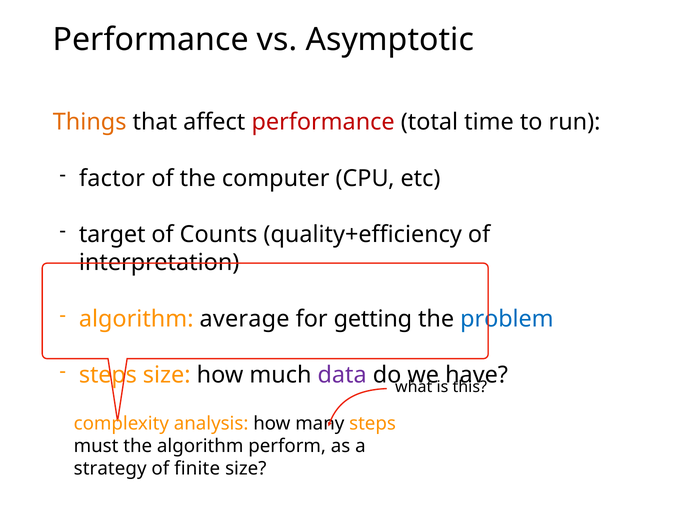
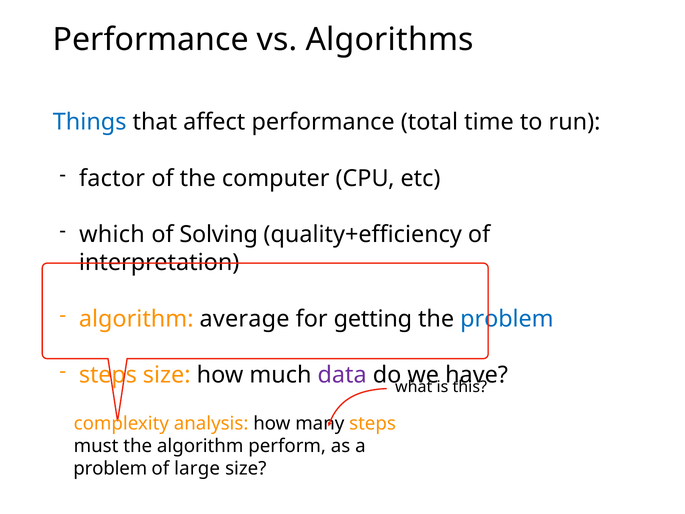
Asymptotic: Asymptotic -> Algorithms (390, 39)
Things colour: orange -> blue (90, 122)
performance colour: red -> black (323, 122)
target: target -> which (112, 234)
Counts: Counts -> Solving (219, 234)
strategy: strategy -> problem (110, 468)
finite: finite -> large (197, 468)
